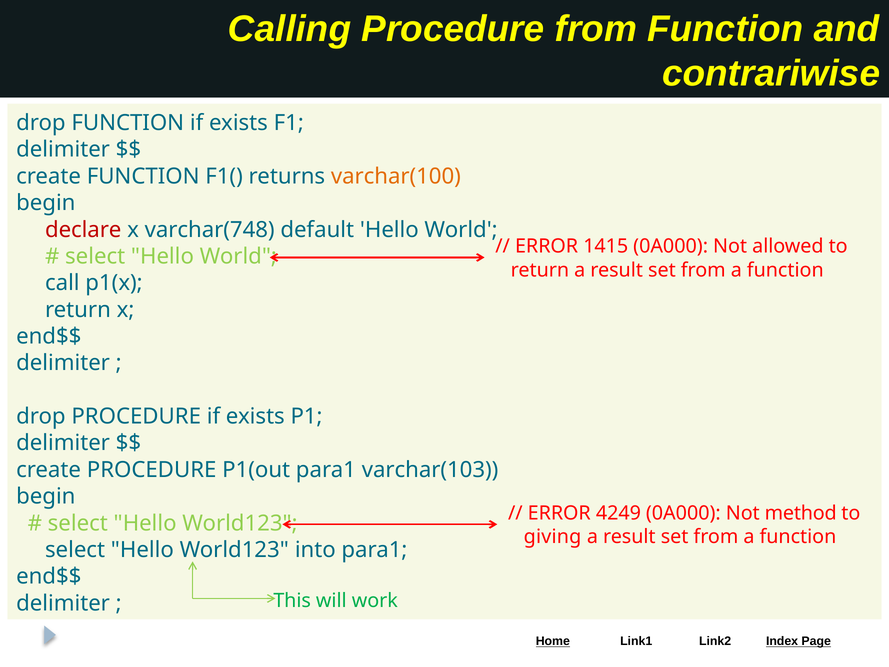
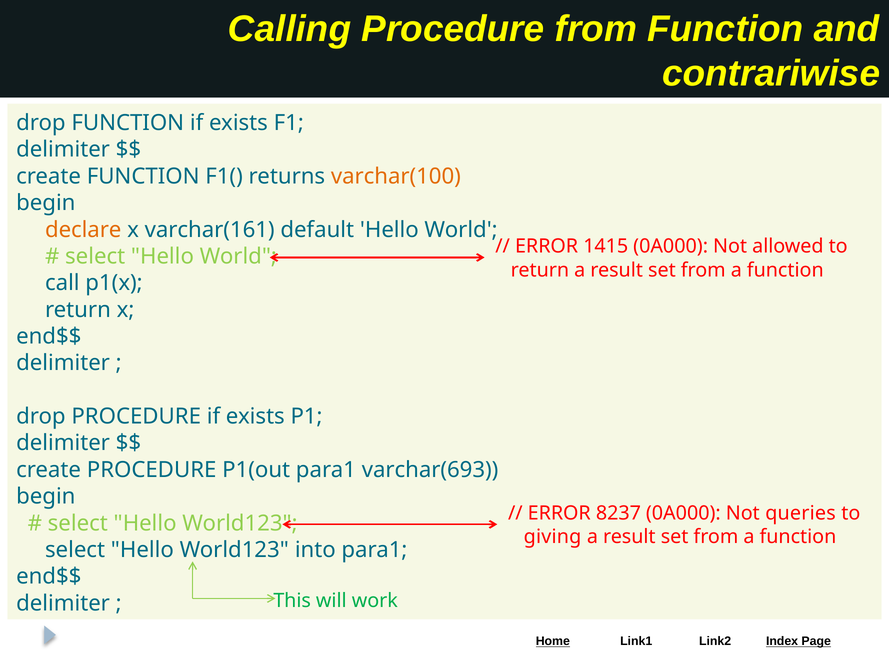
declare colour: red -> orange (83, 230)
varchar(748: varchar(748 -> varchar(161 (210, 230)
varchar(103: varchar(103 -> varchar(693 (430, 470)
4249: 4249 -> 8237 (618, 513)
method: method -> queries (801, 513)
